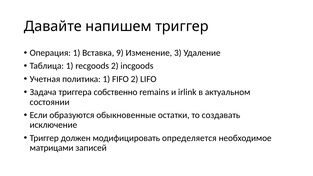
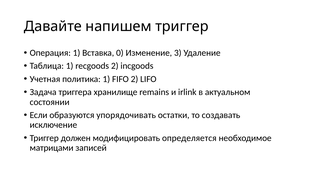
9: 9 -> 0 (120, 53)
собственно: собственно -> хранилище (116, 92)
обыкновенные: обыкновенные -> упорядочивать (126, 115)
